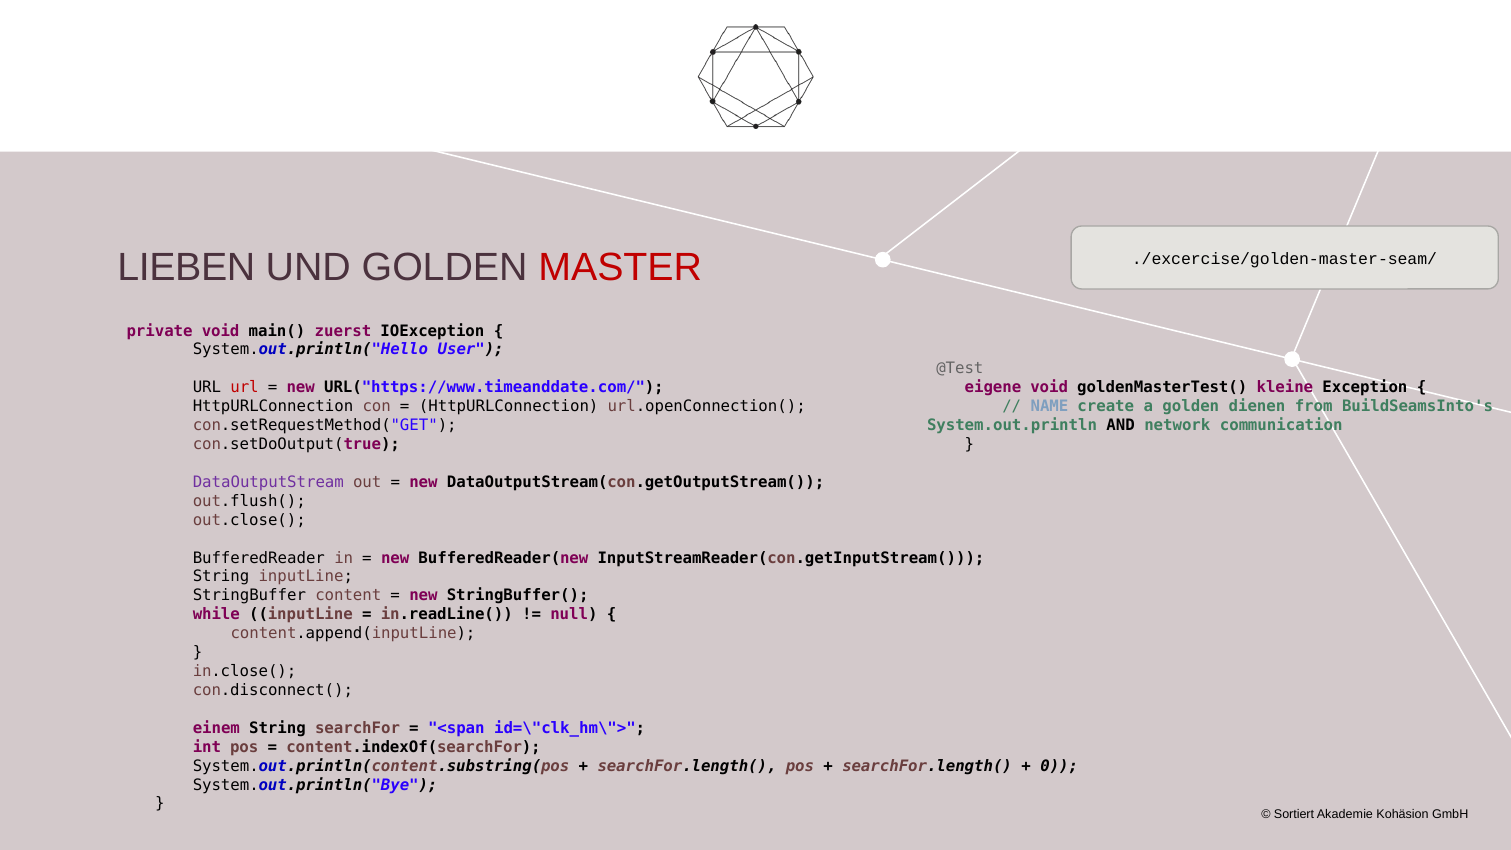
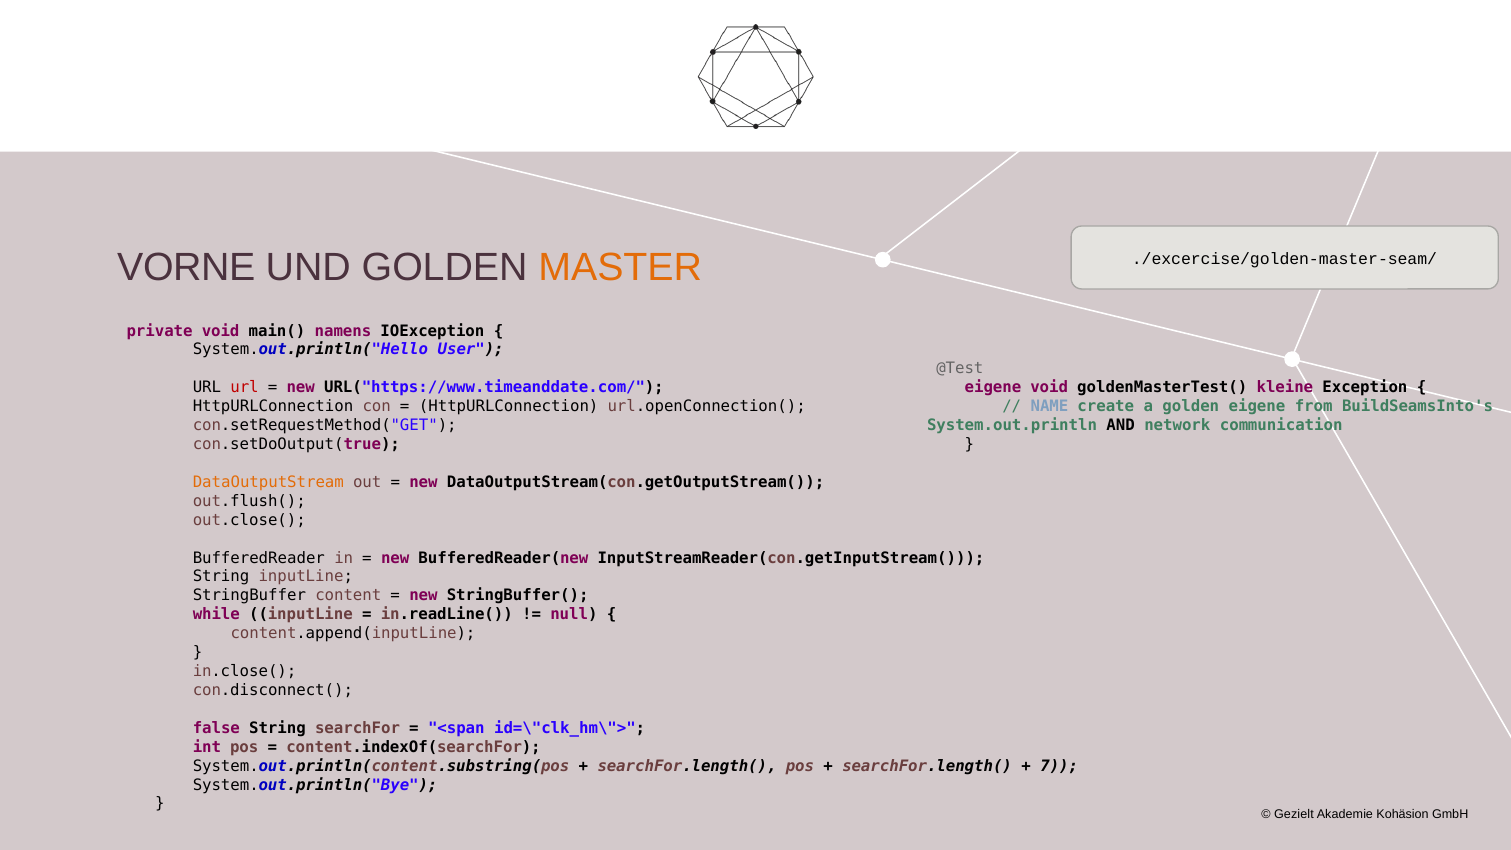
LIEBEN: LIEBEN -> VORNE (186, 268)
MASTER colour: red -> orange (620, 268)
zuerst: zuerst -> namens (343, 331)
golden dienen: dienen -> eigene (1257, 406)
DataOutputStream colour: purple -> orange (268, 482)
einem: einem -> false (216, 728)
0: 0 -> 7 (1059, 766)
Sortiert: Sortiert -> Gezielt (1294, 815)
